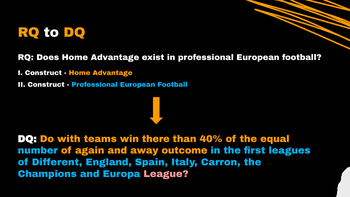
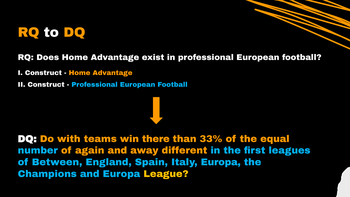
40%: 40% -> 33% (211, 139)
outcome: outcome -> different (184, 150)
Different: Different -> Between (57, 162)
Italy Carron: Carron -> Europa (221, 162)
League colour: pink -> yellow (166, 174)
